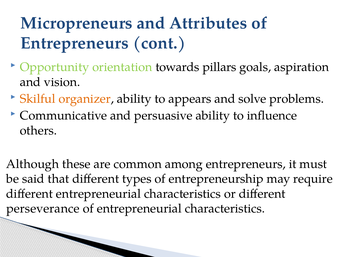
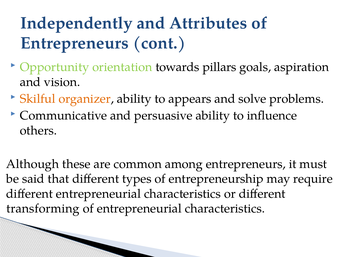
Micropreneurs: Micropreneurs -> Independently (77, 23)
perseverance: perseverance -> transforming (43, 208)
